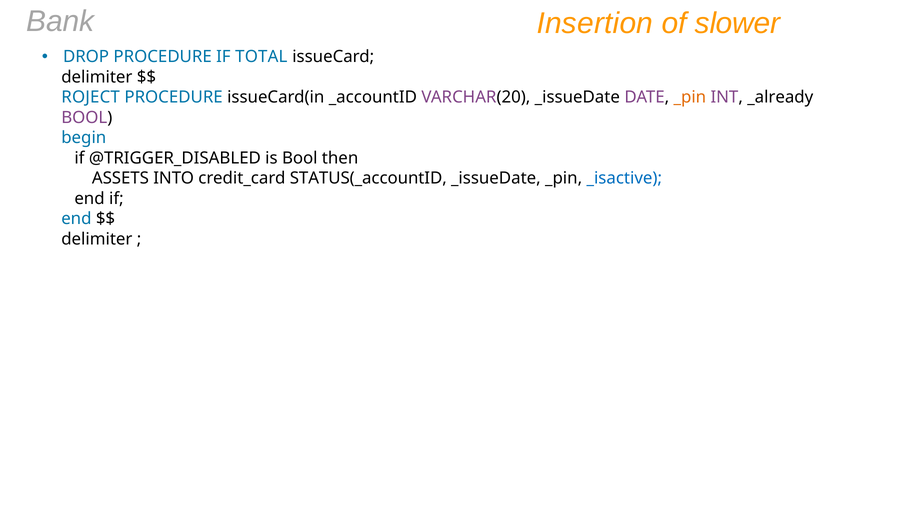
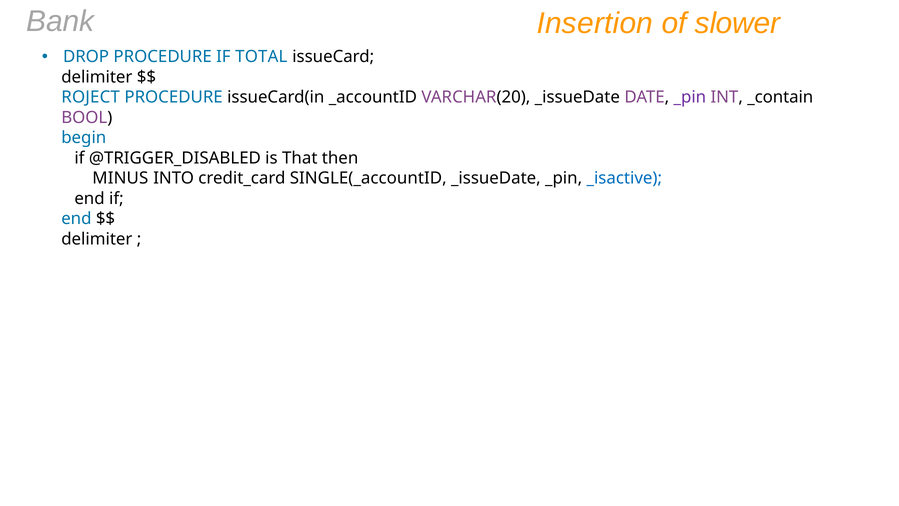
_pin colour: orange -> purple (690, 97)
_already: _already -> _contain (780, 97)
is Bool: Bool -> That (300, 158)
ASSETS: ASSETS -> MINUS (120, 178)
STATUS(_accountID: STATUS(_accountID -> SINGLE(_accountID (368, 178)
